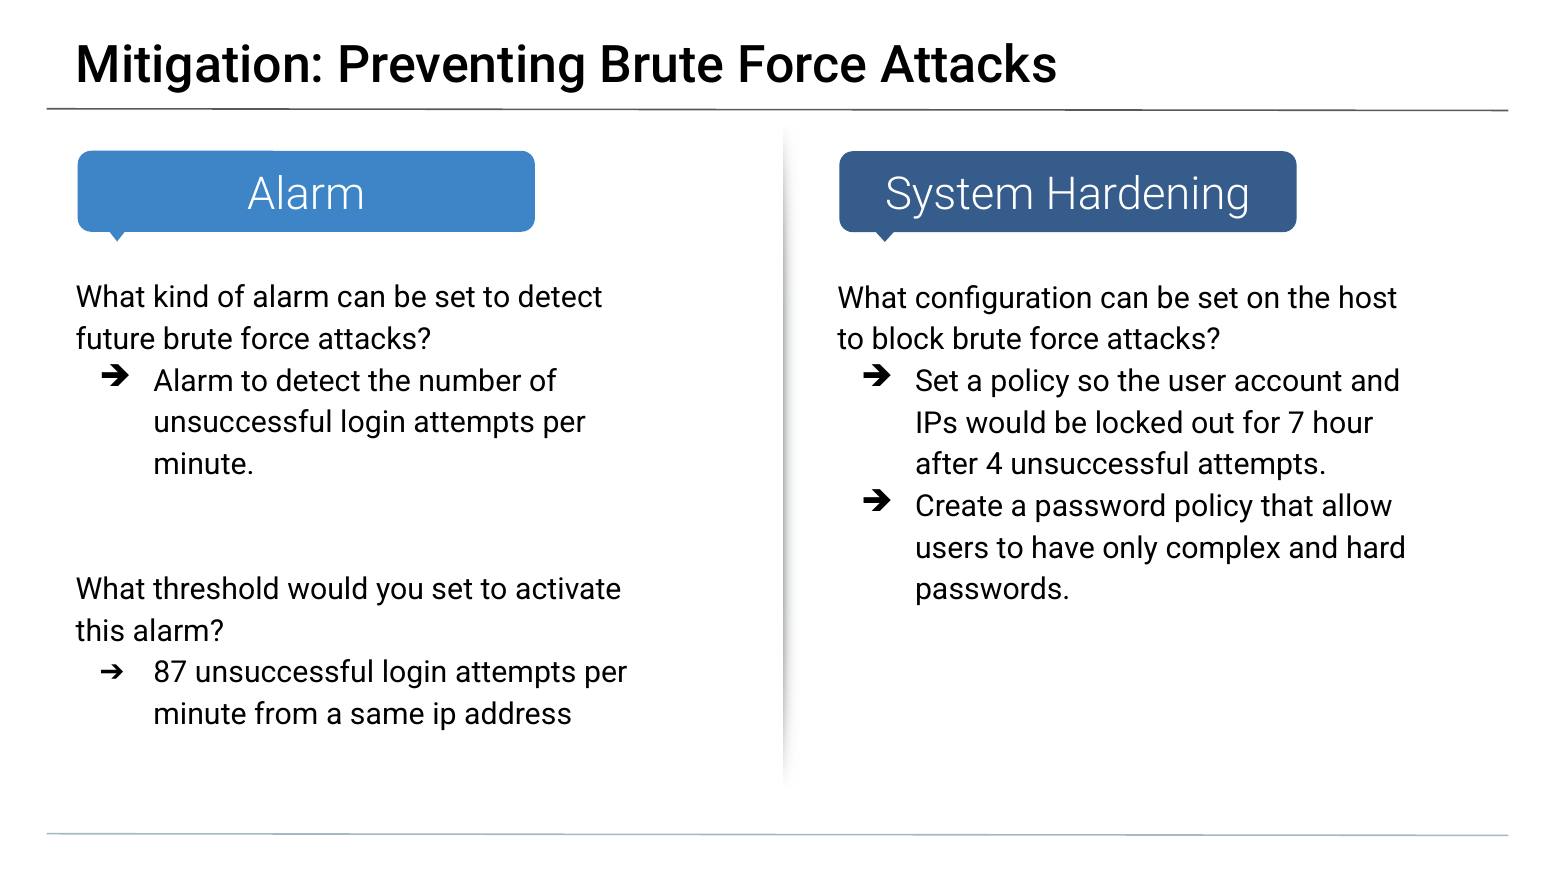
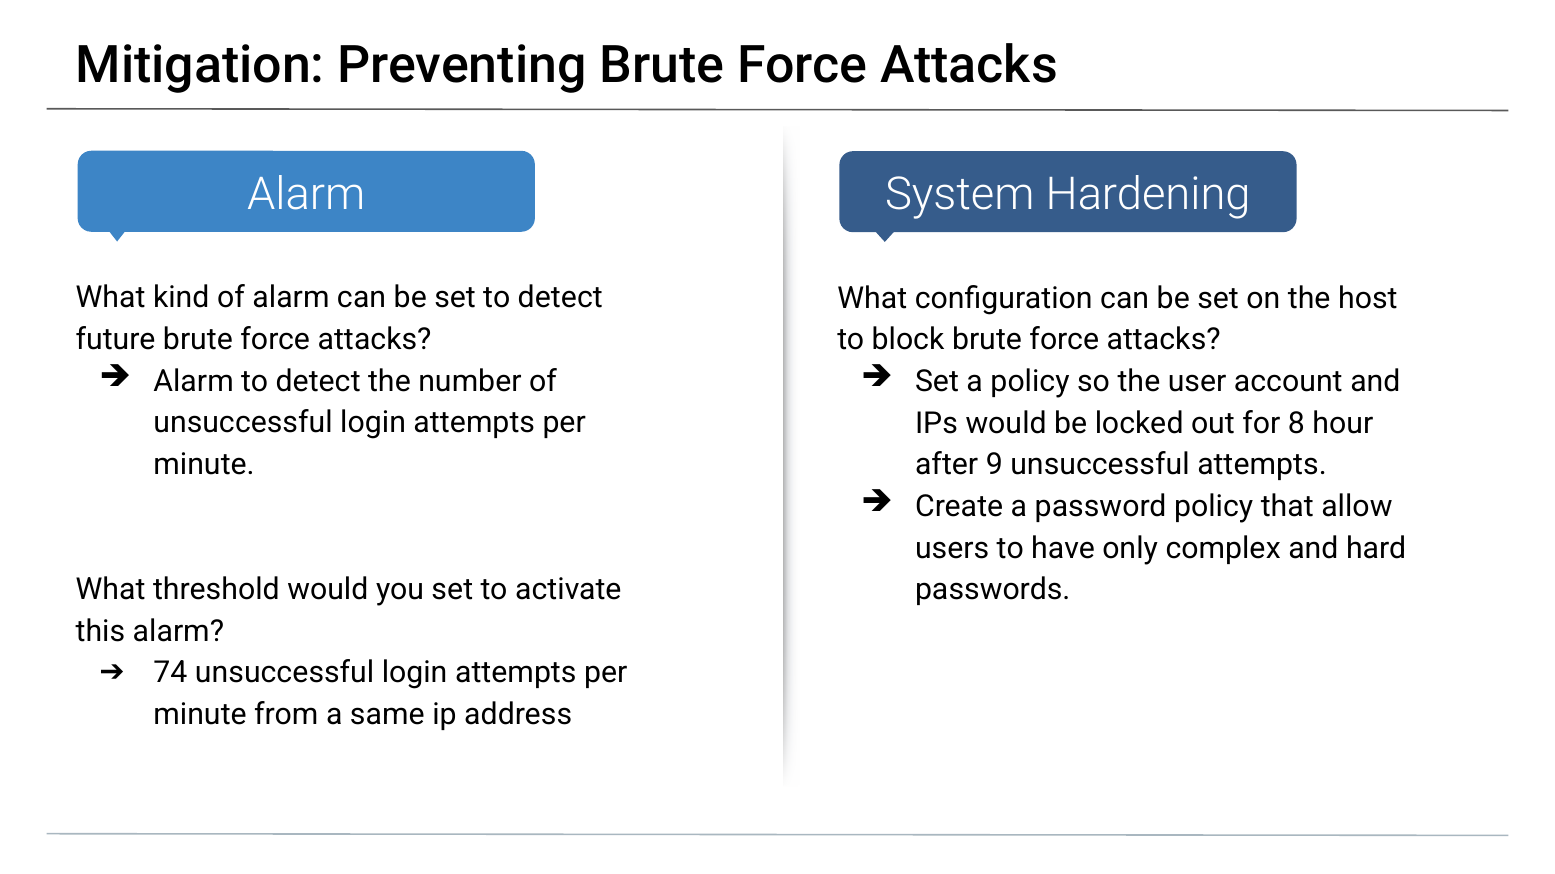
7: 7 -> 8 (1296, 424)
4: 4 -> 9 (994, 465)
87: 87 -> 74 (170, 673)
